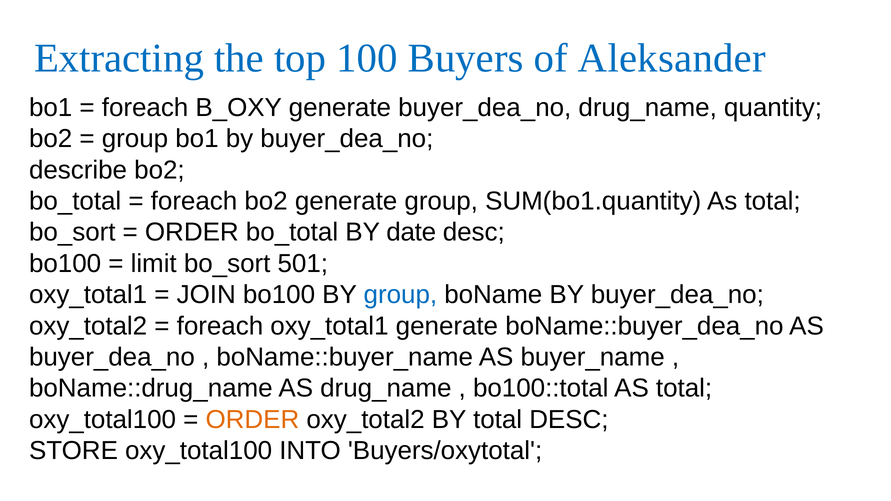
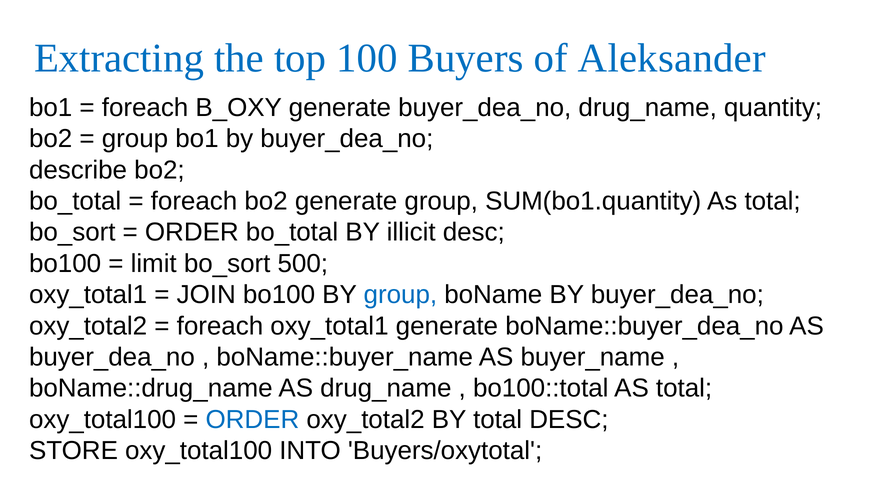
date: date -> illicit (411, 232)
501: 501 -> 500 (303, 264)
ORDER colour: orange -> blue (252, 420)
